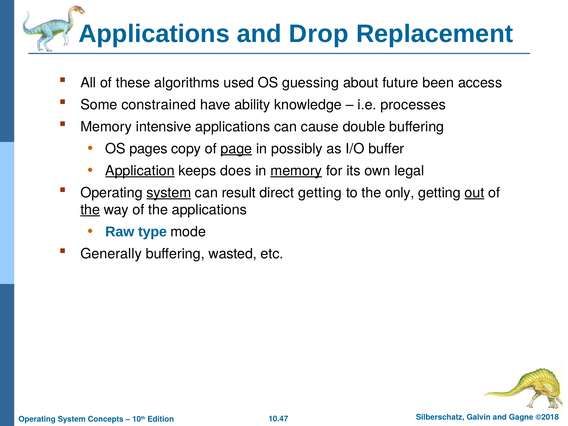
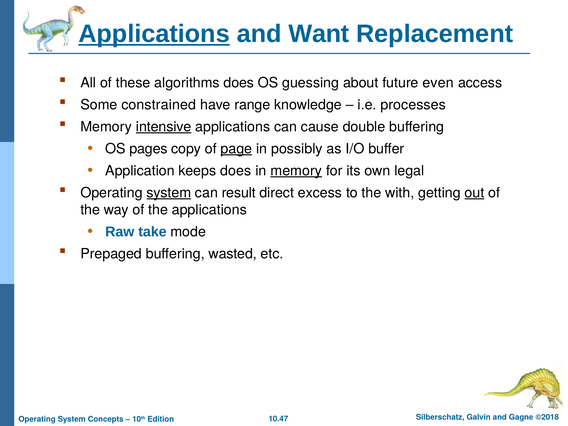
Applications underline: none -> present (154, 34)
Drop: Drop -> Want (319, 34)
algorithms used: used -> does (239, 83)
been: been -> even (438, 83)
ability: ability -> range (252, 105)
intensive underline: none -> present (164, 127)
Application underline: present -> none (140, 171)
direct getting: getting -> excess (320, 193)
only: only -> with (400, 193)
the underline: present -> none (90, 210)
type: type -> take (152, 232)
Generally: Generally -> Prepaged (111, 254)
